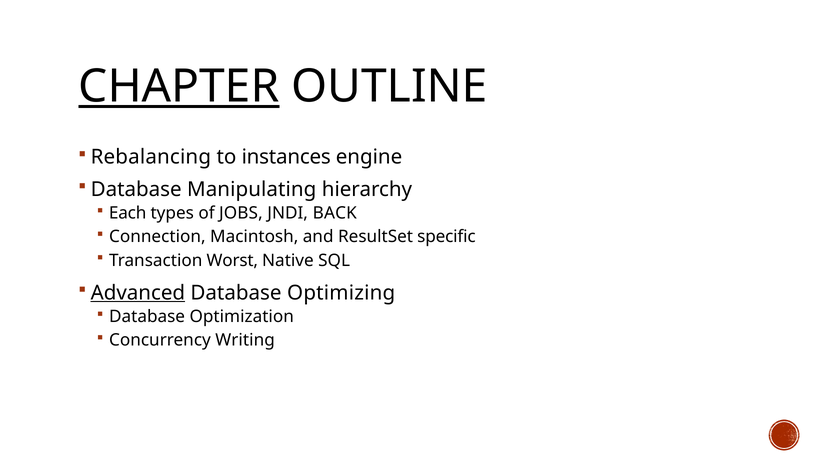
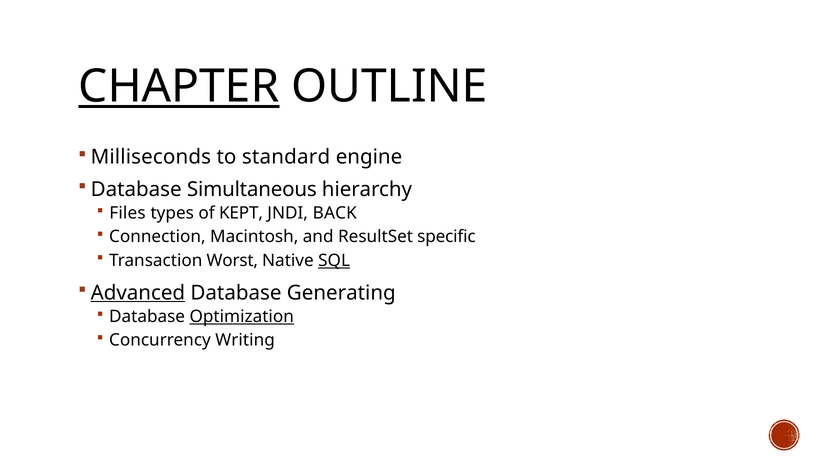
Rebalancing: Rebalancing -> Milliseconds (151, 157)
instances: instances -> standard (286, 157)
Manipulating: Manipulating -> Simultaneous (252, 190)
Each: Each -> Files (127, 213)
JOBS: JOBS -> KEPT (241, 213)
SQL underline: none -> present (334, 261)
Optimizing: Optimizing -> Generating (341, 293)
Optimization underline: none -> present (242, 317)
